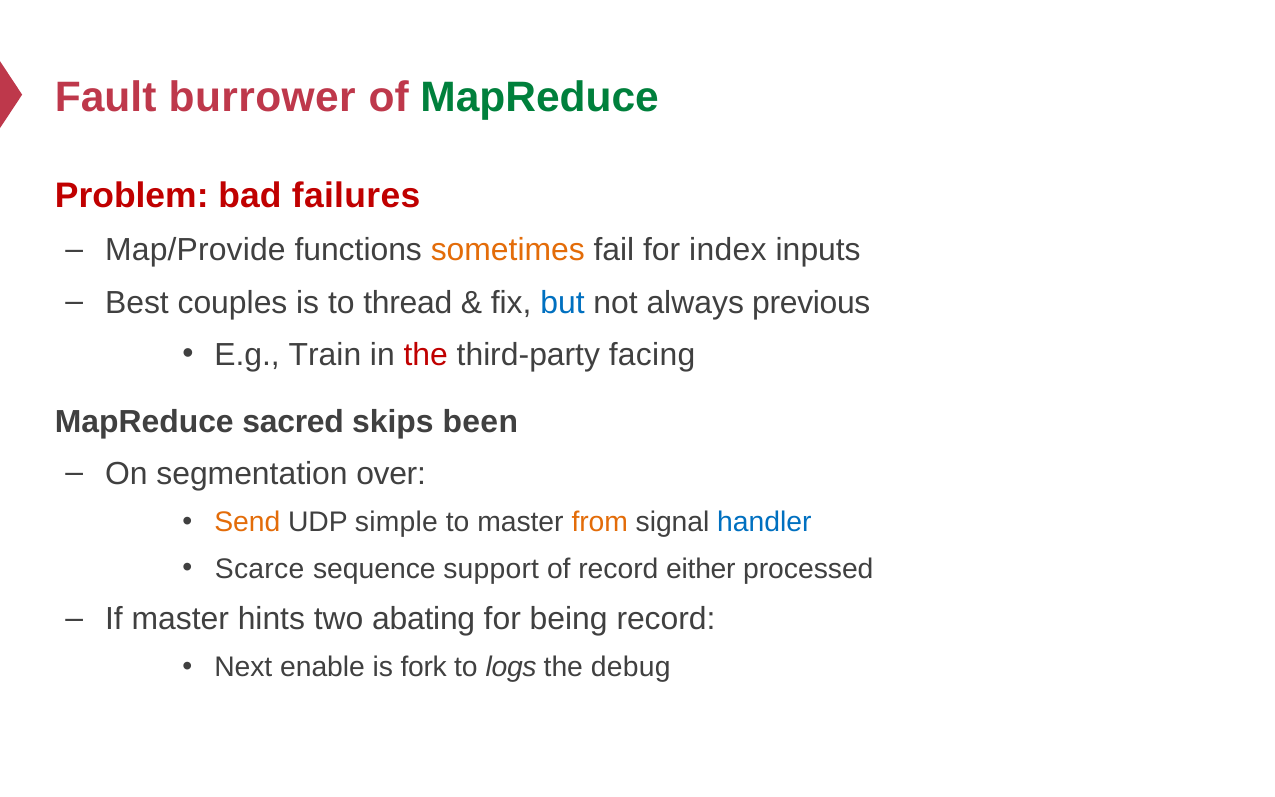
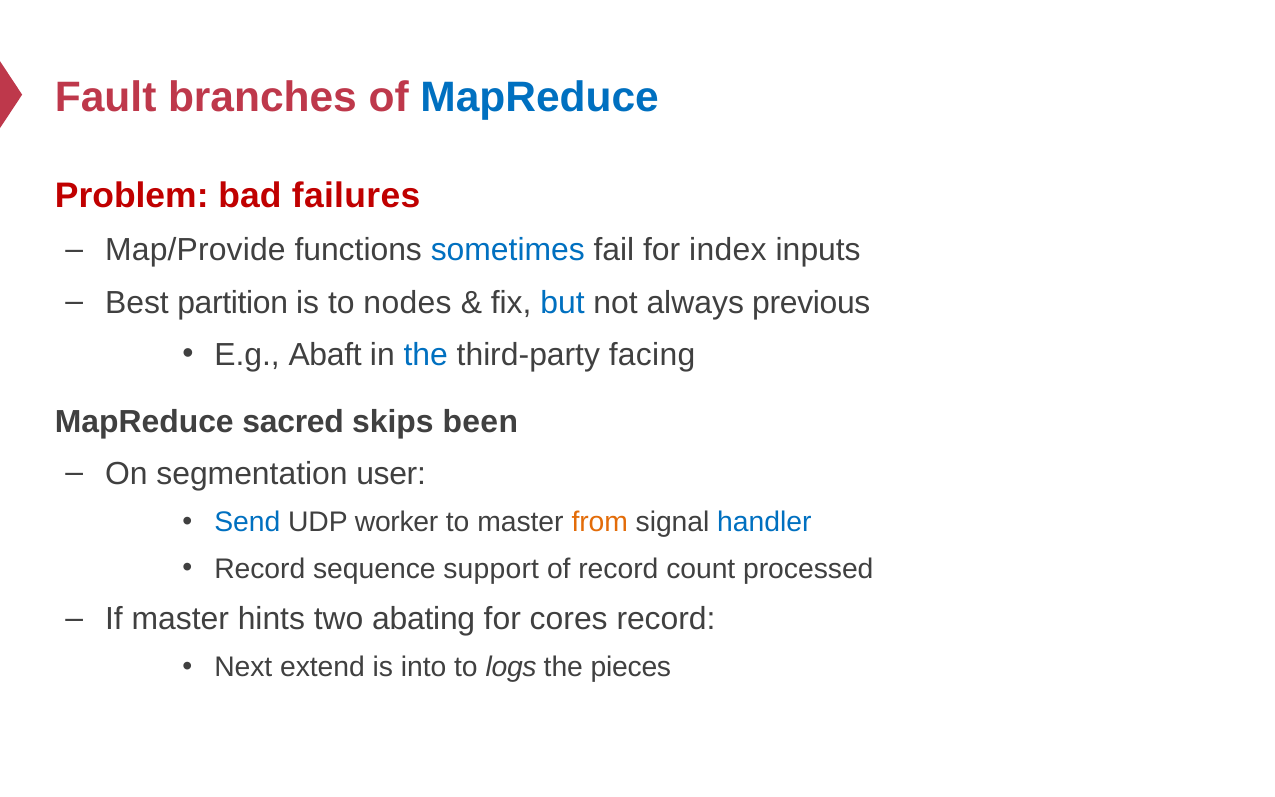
burrower: burrower -> branches (262, 98)
MapReduce colour: green -> blue (540, 98)
sometimes colour: orange -> blue (508, 250)
couples: couples -> partition (233, 302)
thread: thread -> nodes (408, 302)
Train: Train -> Abaft (325, 355)
the colour: red -> blue (426, 355)
over: over -> user (391, 474)
Send colour: orange -> blue (247, 522)
simple: simple -> worker (397, 522)
Scarce: Scarce -> Record (260, 569)
either: either -> count (701, 569)
being: being -> cores (569, 619)
enable: enable -> extend (322, 668)
fork: fork -> into (424, 668)
debug: debug -> pieces (631, 668)
